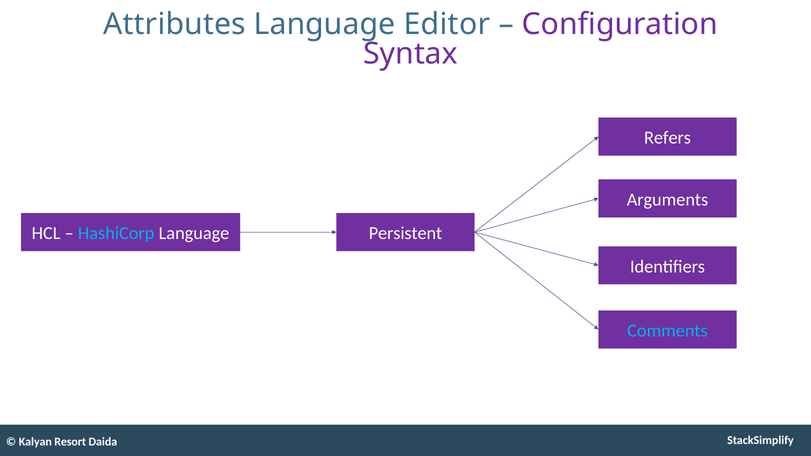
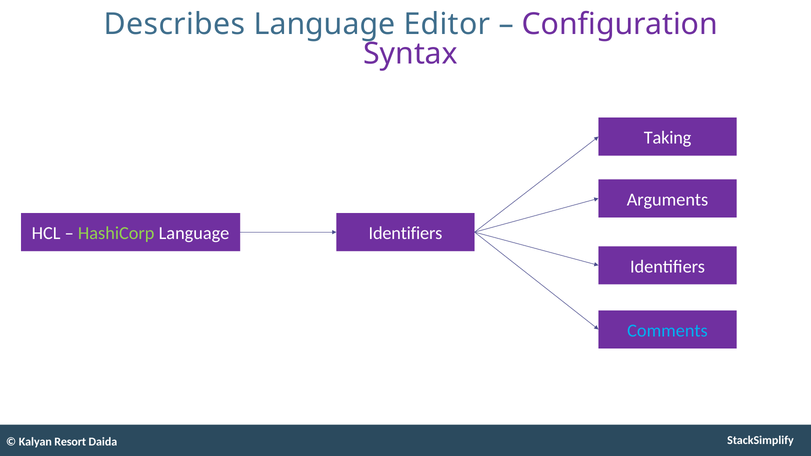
Attributes: Attributes -> Describes (175, 24)
Refers: Refers -> Taking (668, 138)
HashiCorp colour: light blue -> light green (116, 234)
Language Persistent: Persistent -> Identifiers (405, 234)
